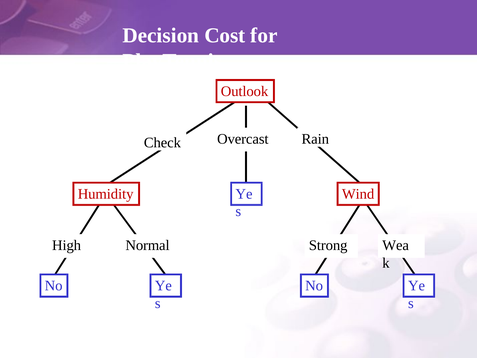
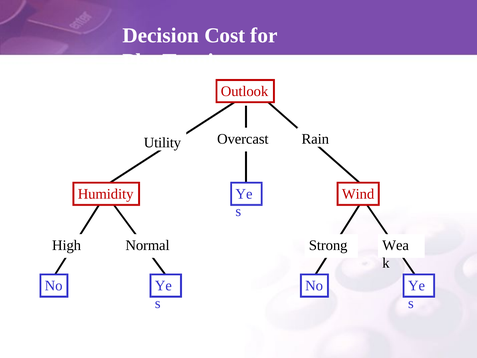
Check: Check -> Utility (162, 143)
